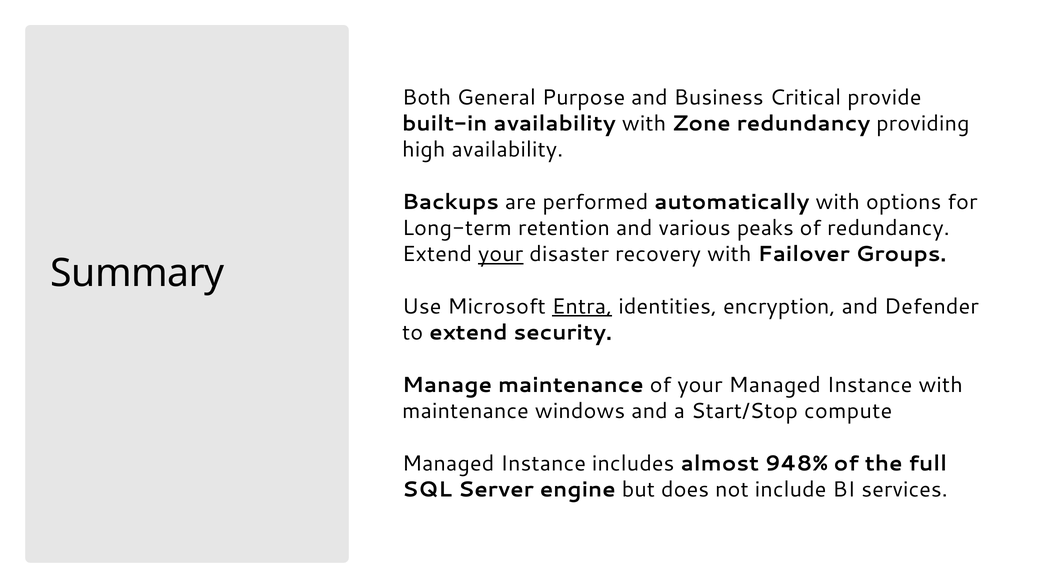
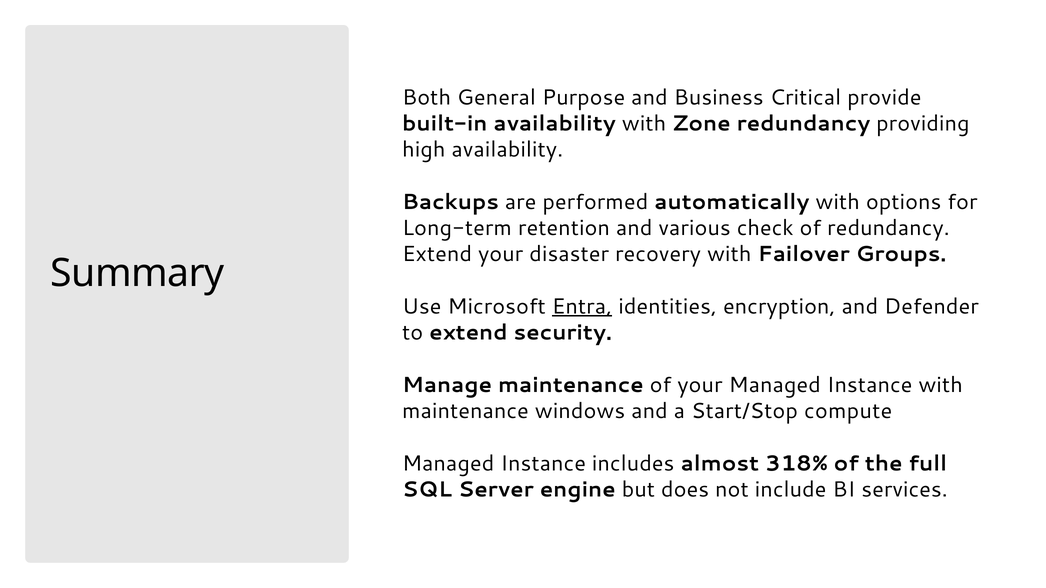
peaks: peaks -> check (765, 228)
your underline: present -> none (501, 254)
948%: 948% -> 318% (796, 464)
